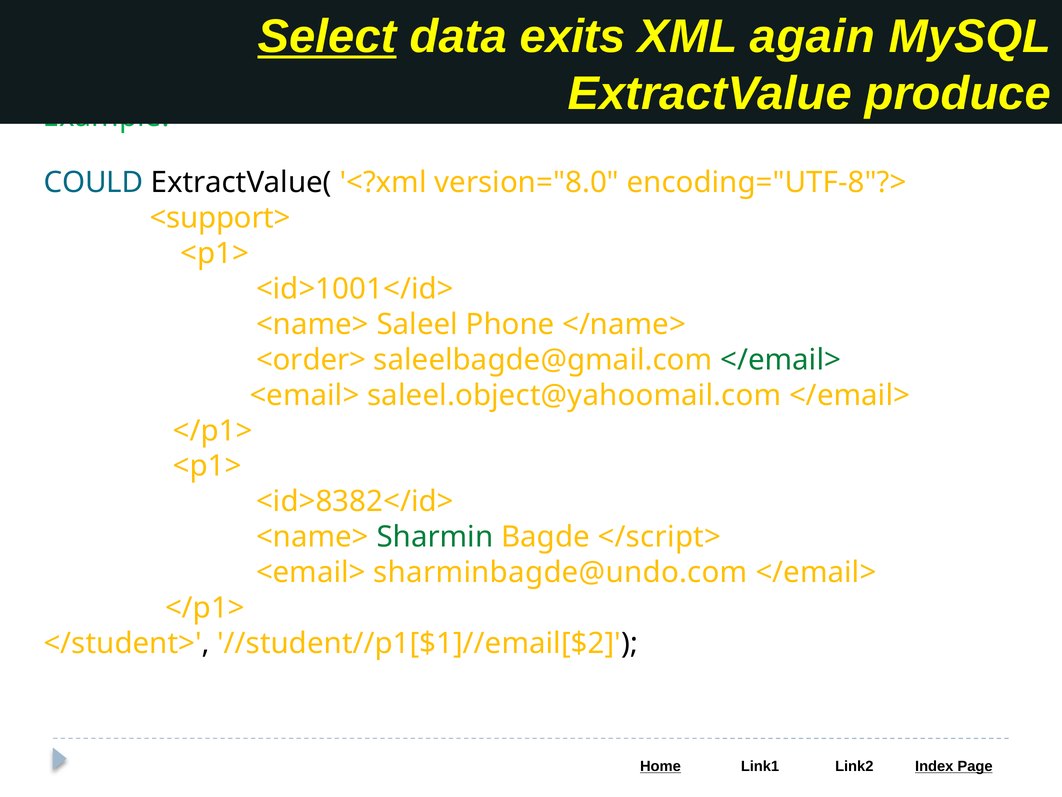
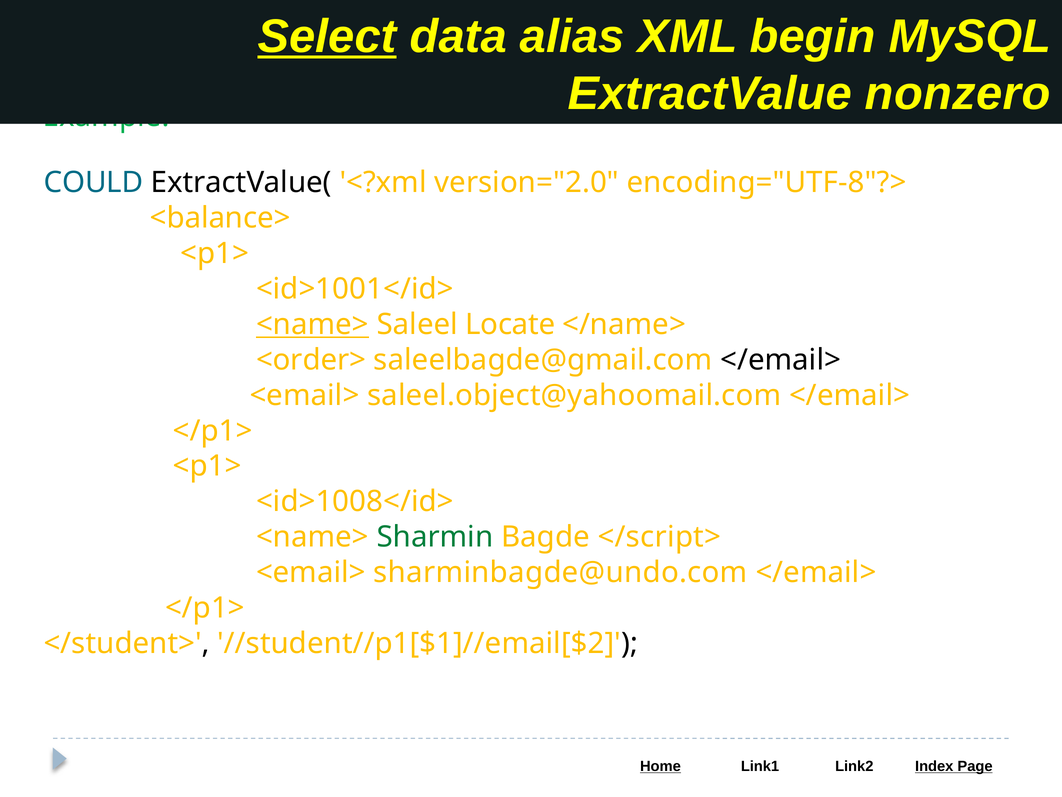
exits: exits -> alias (572, 37)
again: again -> begin (813, 37)
produce: produce -> nonzero (958, 93)
version="8.0: version="8.0 -> version="2.0 (527, 183)
<support>: <support> -> <balance> (220, 218)
<name> underline: none -> present (312, 324)
Phone: Phone -> Locate (510, 324)
</email> colour: green -> black (781, 360)
<id>8382</id>: <id>8382</id> -> <id>1008</id> (355, 501)
